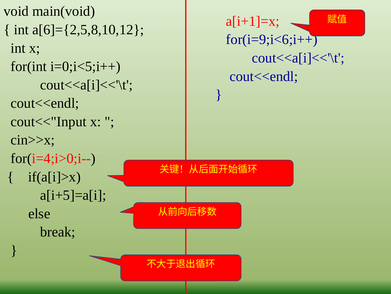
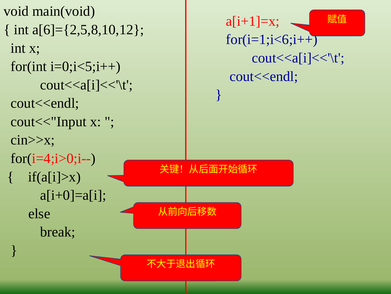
for(i=9;i<6;i++: for(i=9;i<6;i++ -> for(i=1;i<6;i++ (272, 39)
a[i+5]=a[i: a[i+5]=a[i -> a[i+0]=a[i (73, 195)
